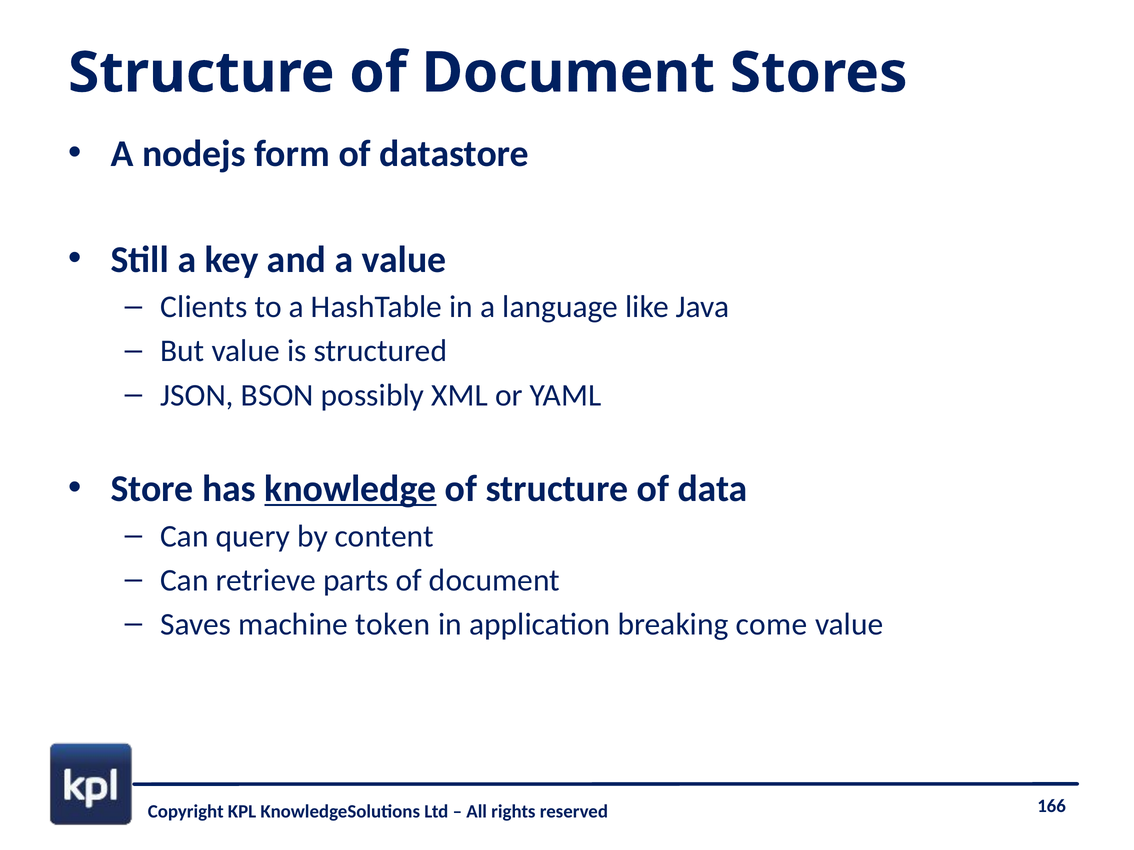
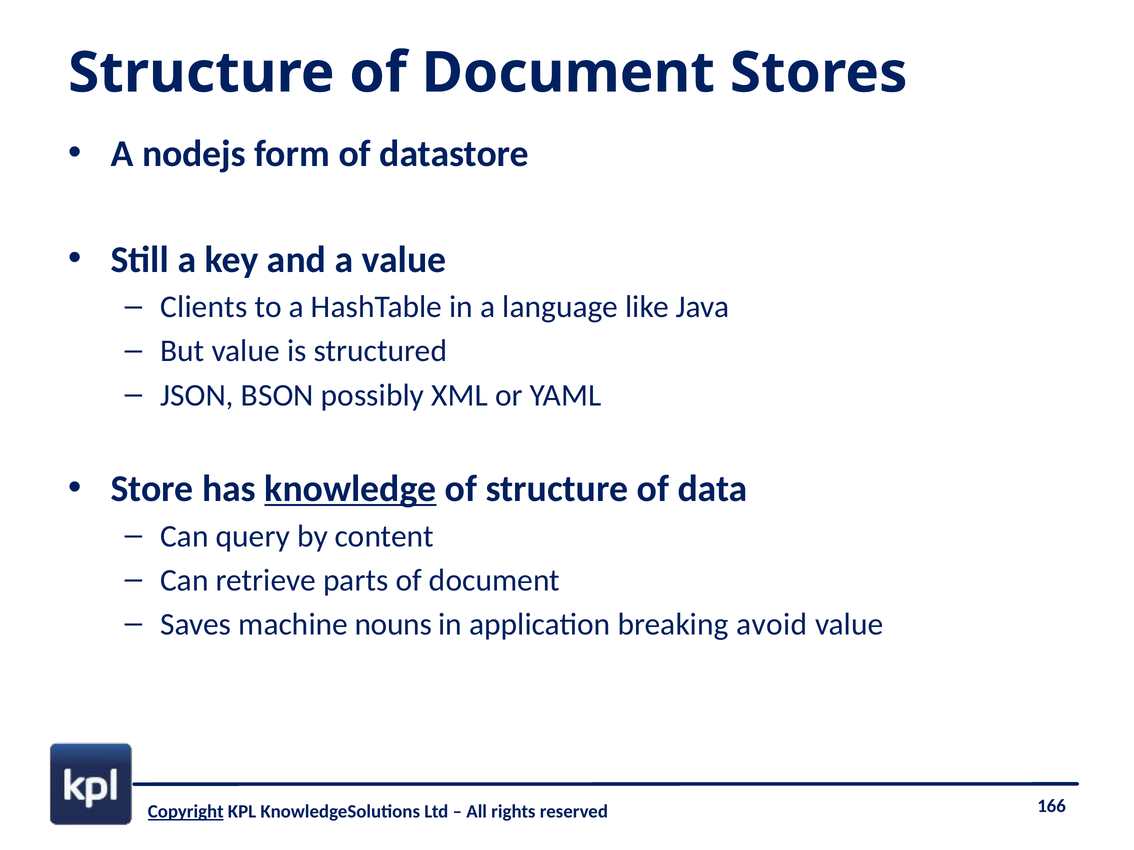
token: token -> nouns (393, 625)
come: come -> avoid (772, 625)
Copyright underline: none -> present (186, 812)
